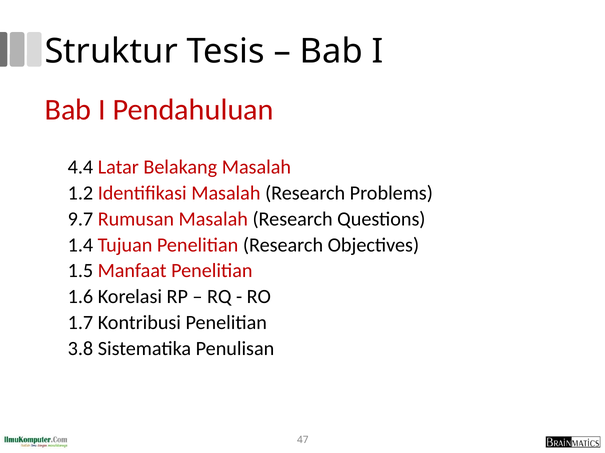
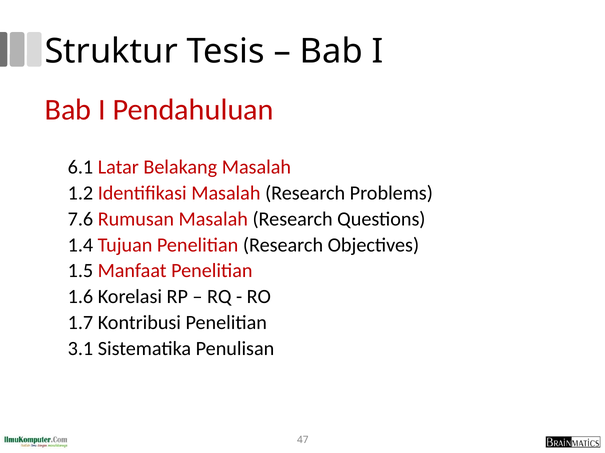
4.4: 4.4 -> 6.1 (80, 167)
9.7: 9.7 -> 7.6 (80, 219)
3.8: 3.8 -> 3.1 (80, 349)
